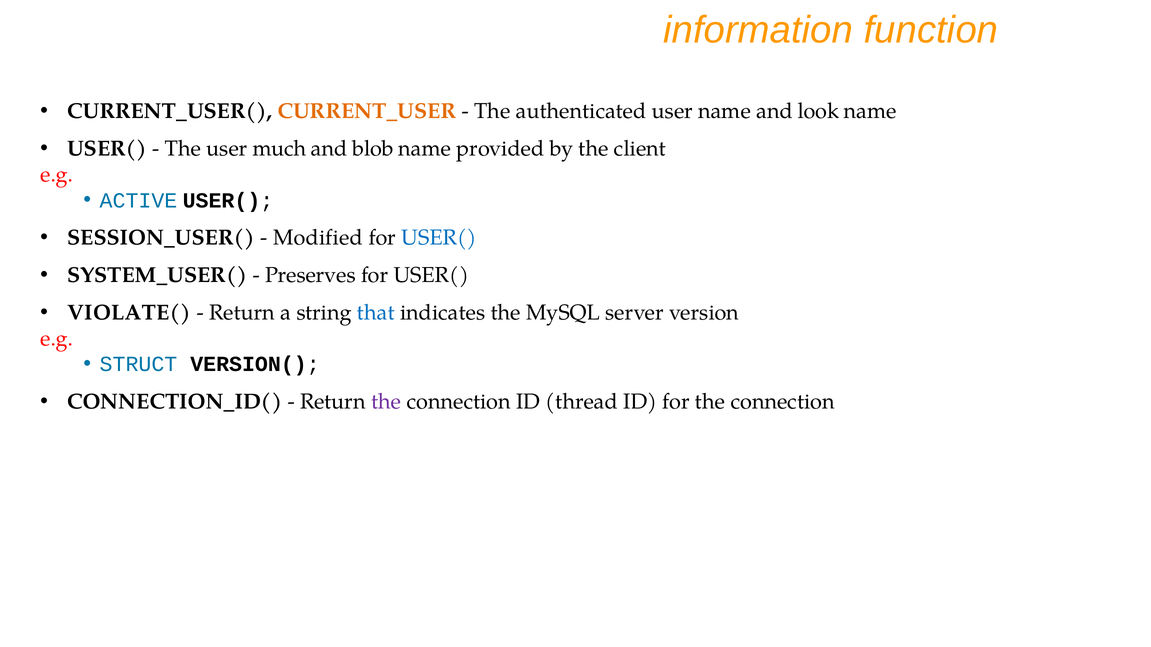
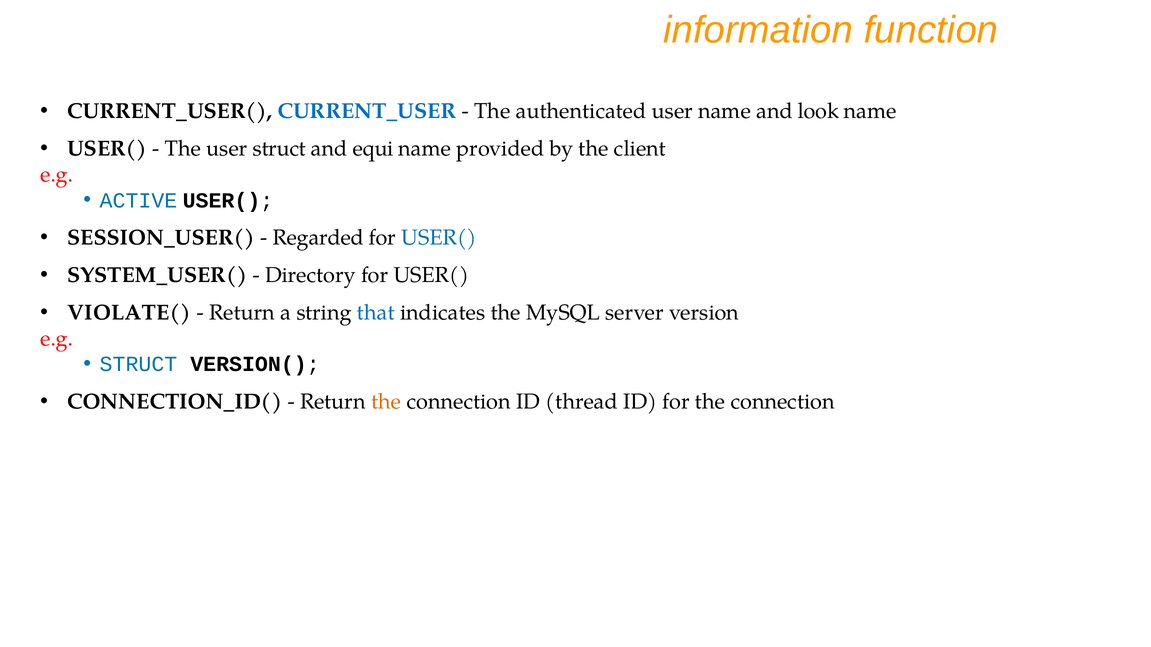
CURRENT_USER colour: orange -> blue (367, 111)
user much: much -> struct (279, 149)
blob: blob -> equi (373, 149)
Modified: Modified -> Regarded (318, 238)
Preserves: Preserves -> Directory (310, 275)
the colour: purple -> orange (386, 402)
